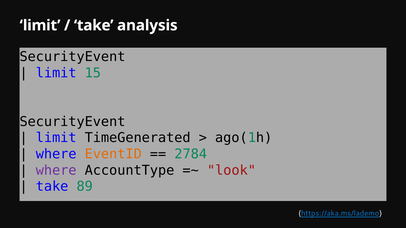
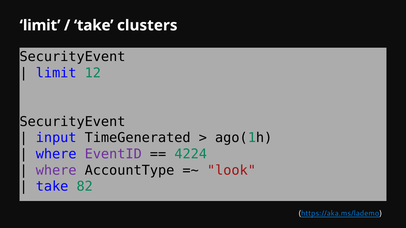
analysis: analysis -> clusters (147, 25)
15: 15 -> 12 (93, 73)
limit: limit -> input (56, 138)
EventID colour: orange -> purple (113, 154)
2784: 2784 -> 4224 (191, 154)
89: 89 -> 82 (85, 187)
